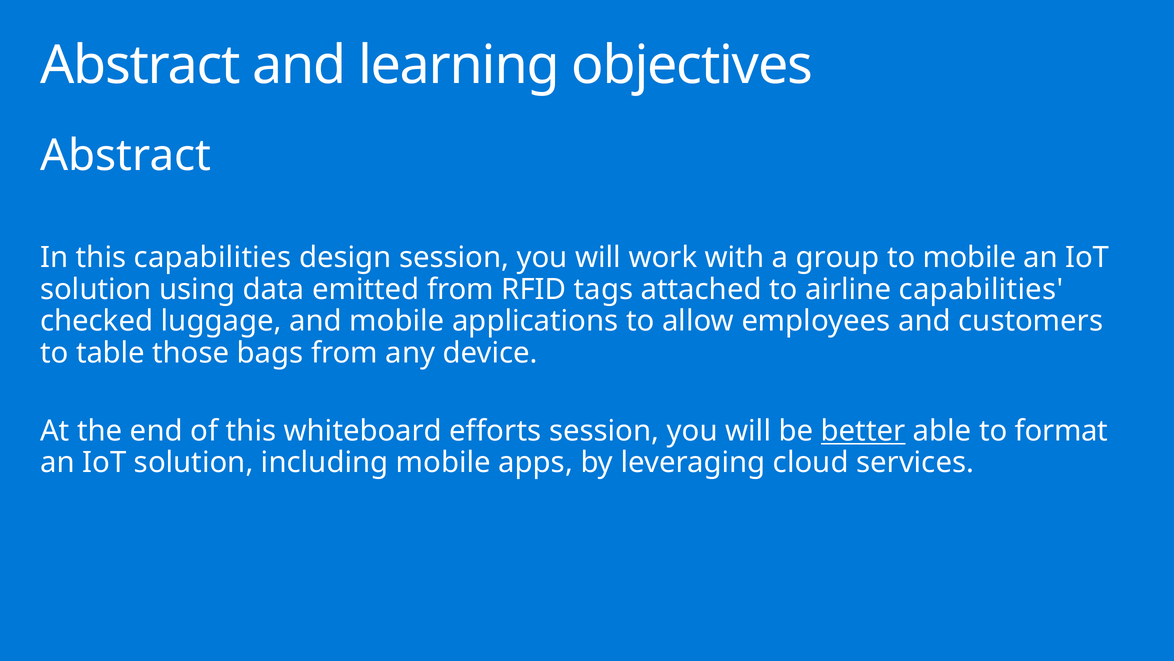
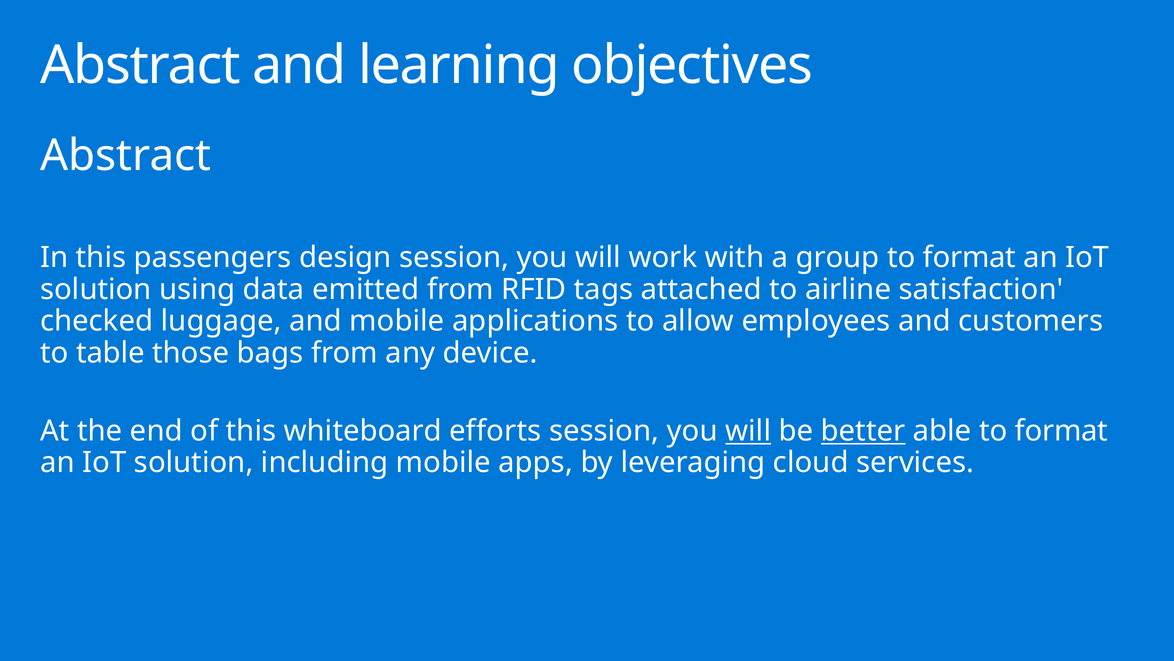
this capabilities: capabilities -> passengers (213, 258)
group to mobile: mobile -> format (969, 258)
airline capabilities: capabilities -> satisfaction (981, 289)
will underline: none -> present (748, 431)
